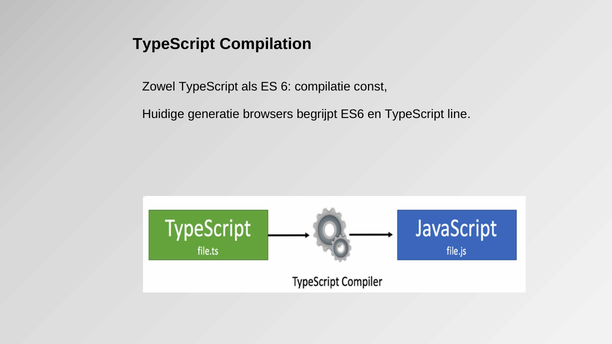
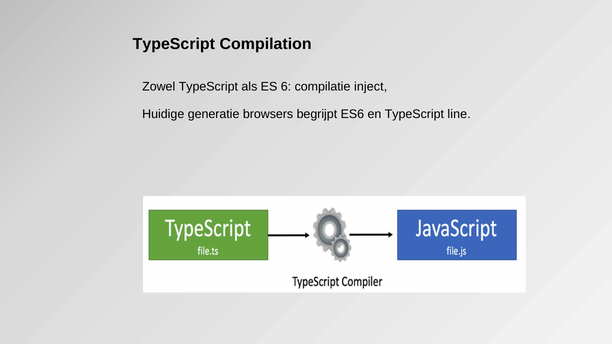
const: const -> inject (371, 87)
